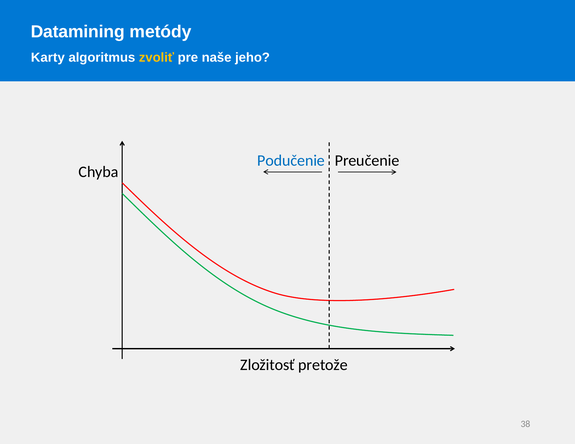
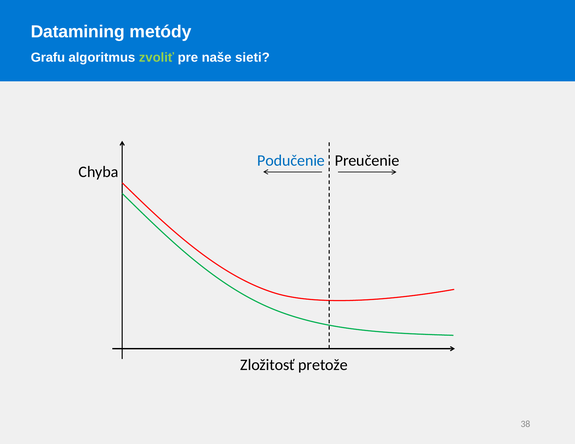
Karty: Karty -> Grafu (48, 58)
zvoliť colour: yellow -> light green (157, 58)
jeho: jeho -> sieti (252, 58)
